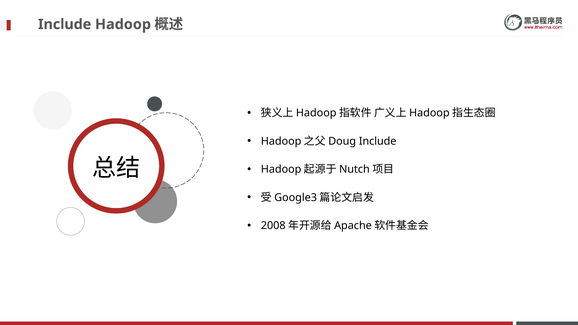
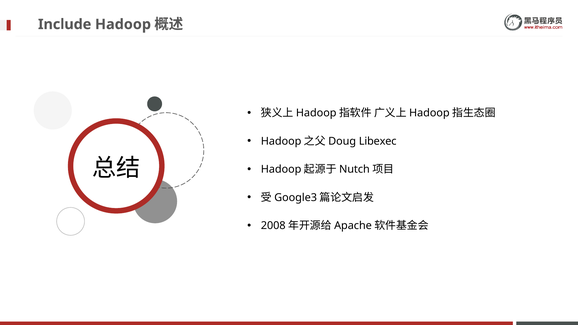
Include: Include -> Libexec (378, 141)
